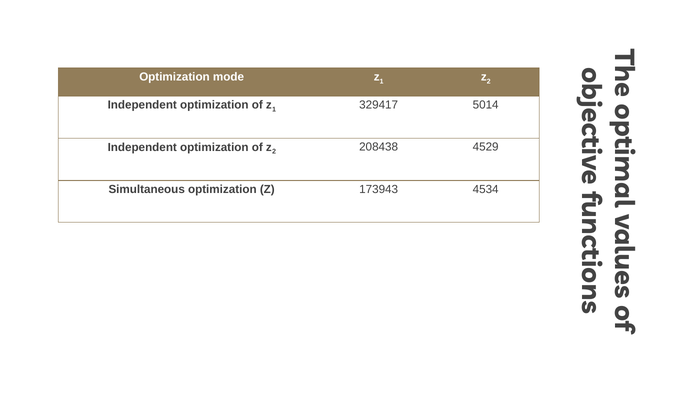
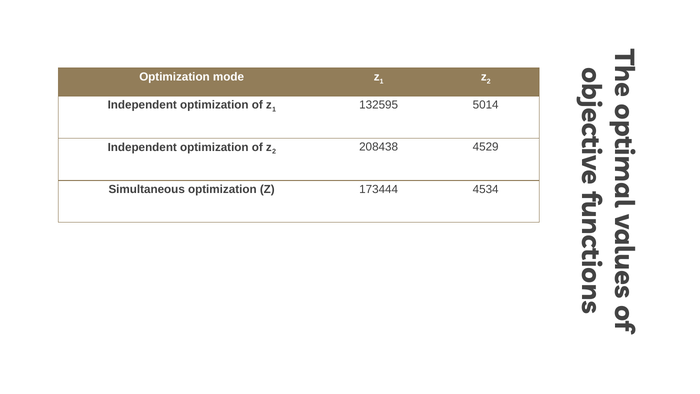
329417: 329417 -> 132595 (379, 105)
173943: 173943 -> 173444 (379, 189)
